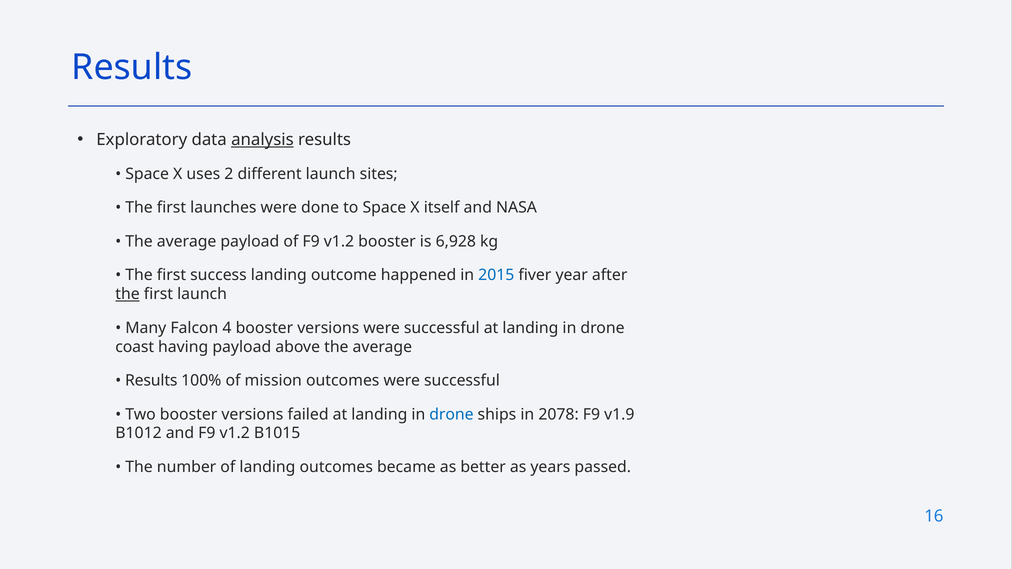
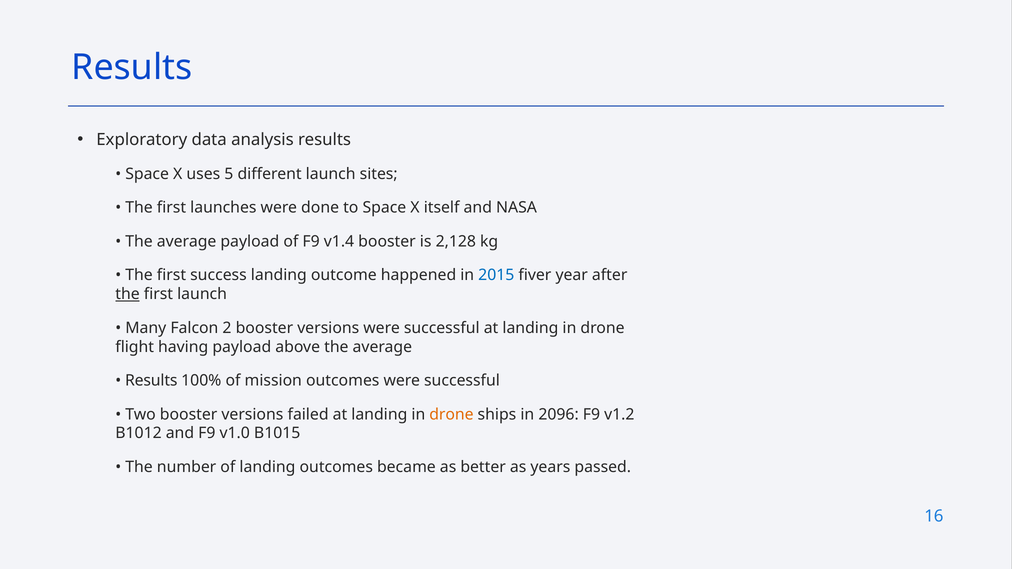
analysis underline: present -> none (262, 140)
2: 2 -> 5 (229, 174)
of F9 v1.2: v1.2 -> v1.4 (339, 242)
6,928: 6,928 -> 2,128 (456, 242)
4: 4 -> 2 (227, 328)
coast: coast -> flight (135, 347)
drone colour: blue -> orange (451, 414)
2078: 2078 -> 2096 (559, 414)
v1.9: v1.9 -> v1.2 (619, 414)
and F9 v1.2: v1.2 -> v1.0 (235, 433)
